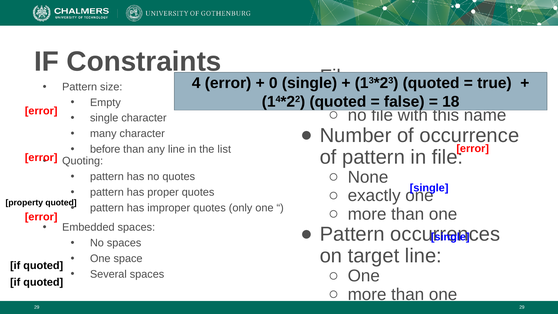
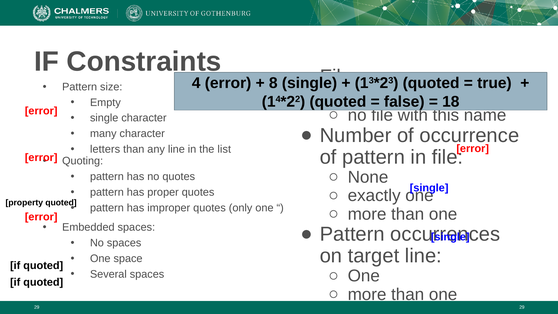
0: 0 -> 8 (273, 83)
before: before -> letters (105, 149)
